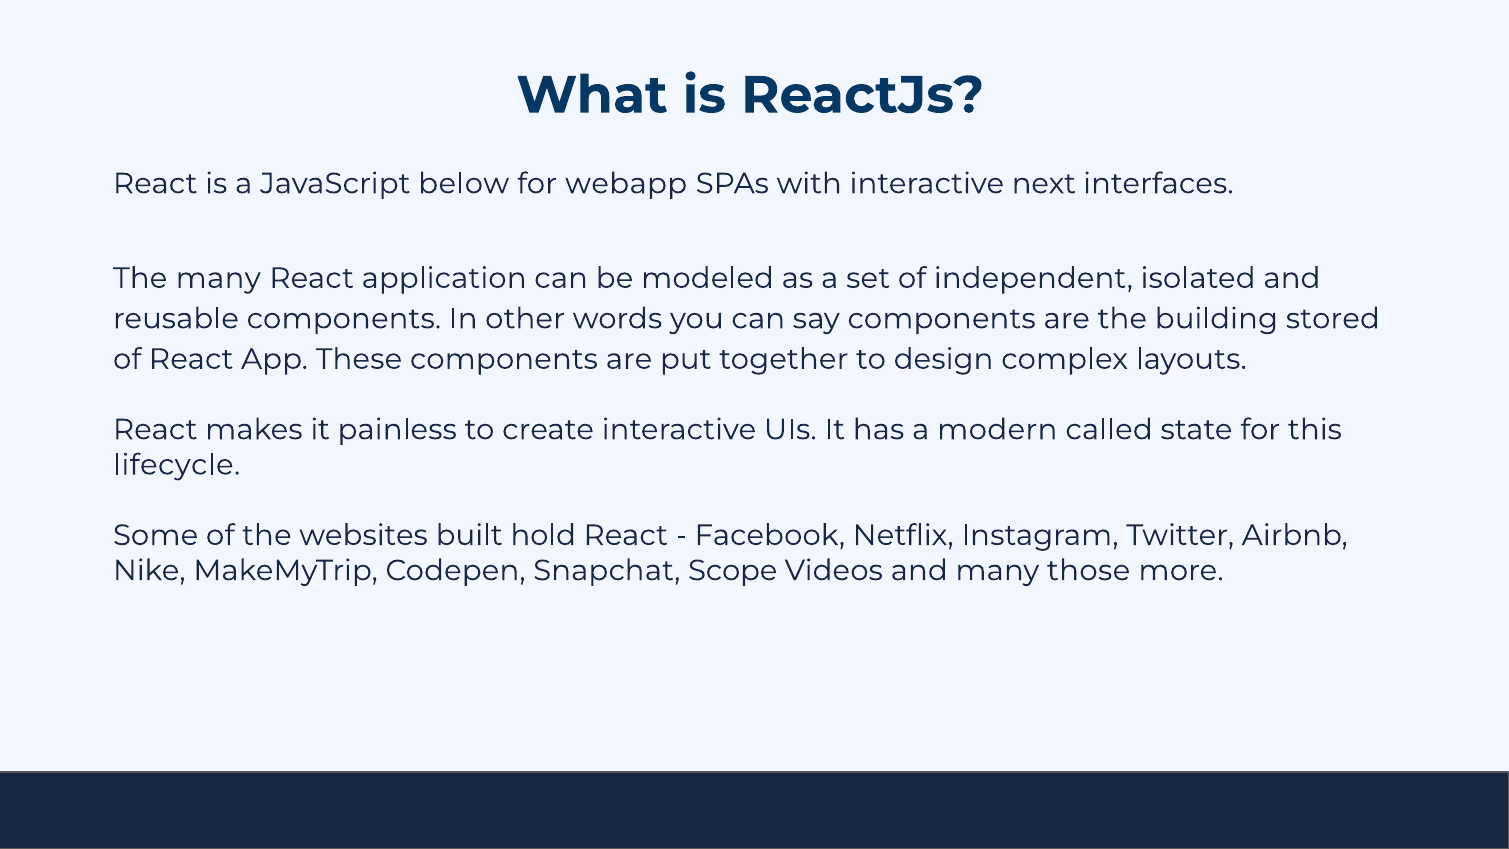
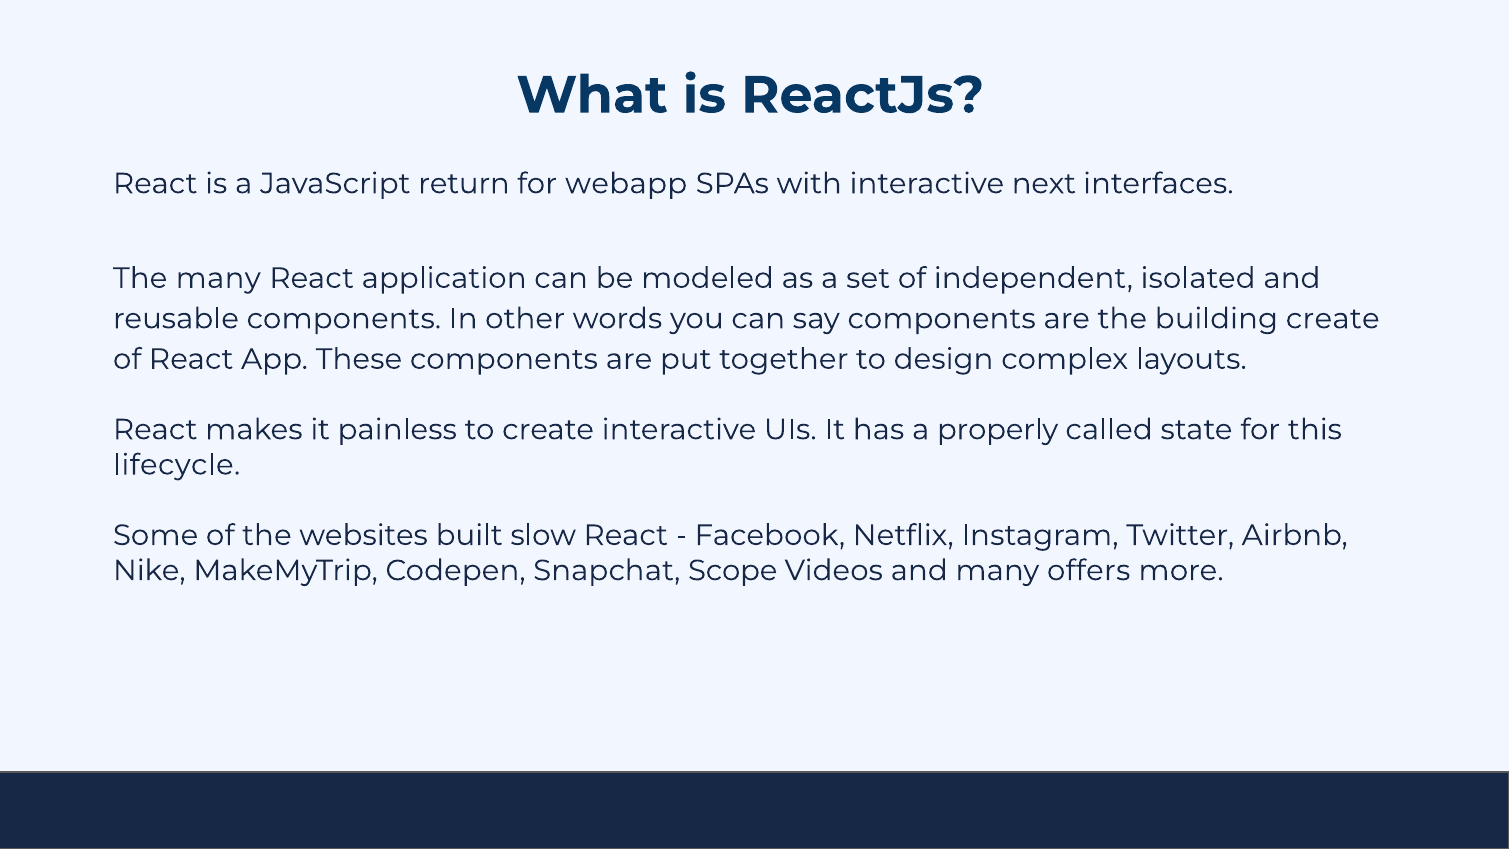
below: below -> return (464, 184)
building stored: stored -> create (1333, 319)
modern: modern -> properly (998, 430)
hold: hold -> slow (543, 535)
those: those -> offers (1089, 570)
